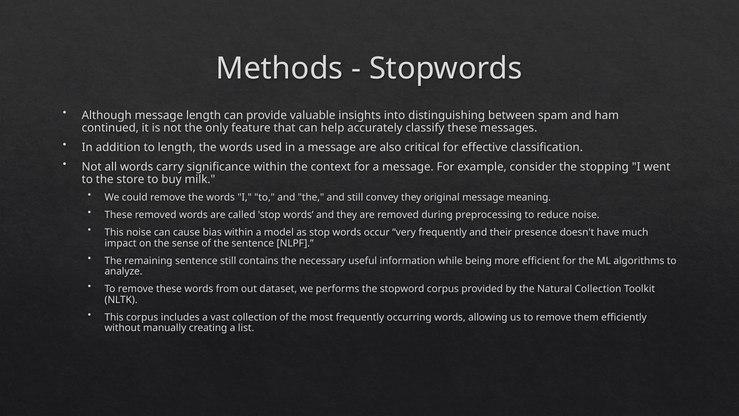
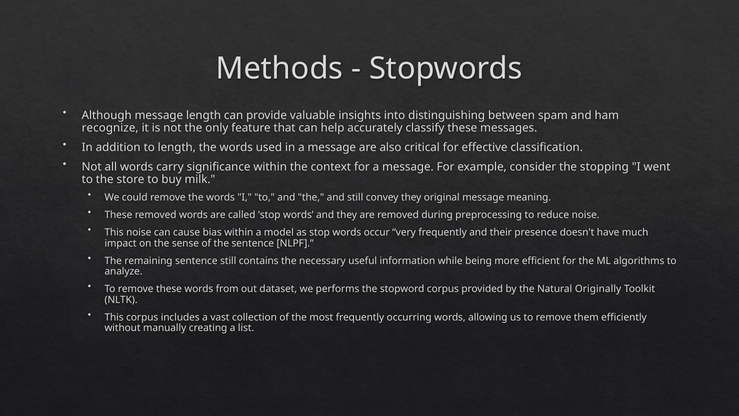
continued: continued -> recognize (110, 128)
Natural Collection: Collection -> Originally (598, 289)
